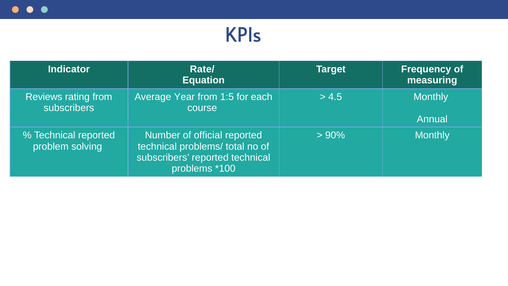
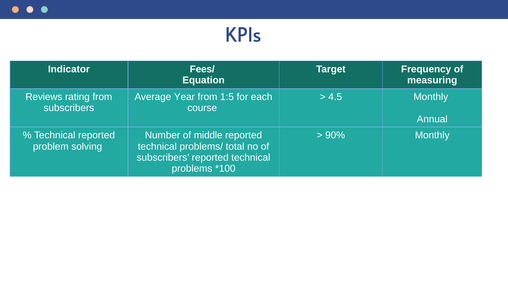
Rate/: Rate/ -> Fees/ (202, 69)
official: official -> middle (208, 135)
